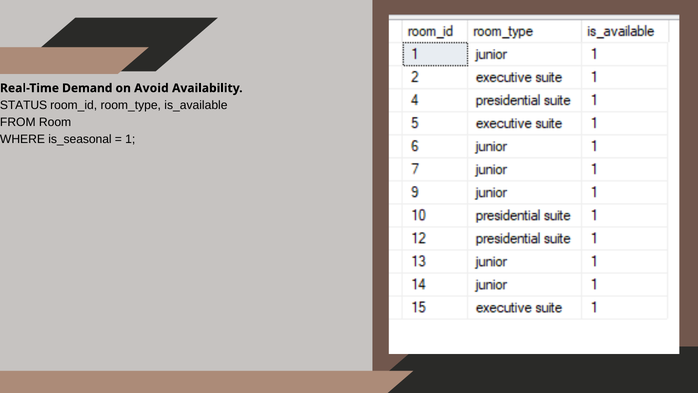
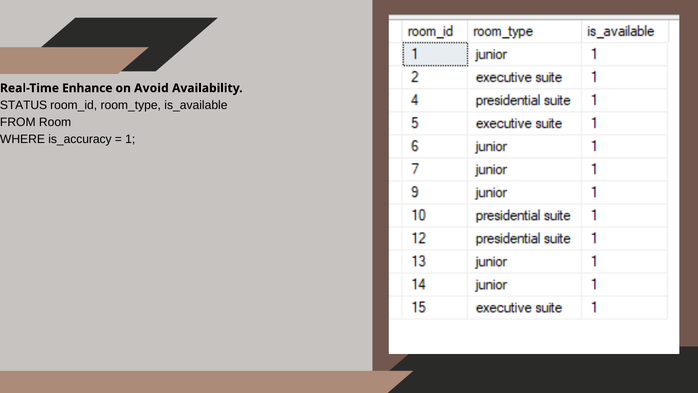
Demand: Demand -> Enhance (87, 88)
is_seasonal: is_seasonal -> is_accuracy (80, 139)
